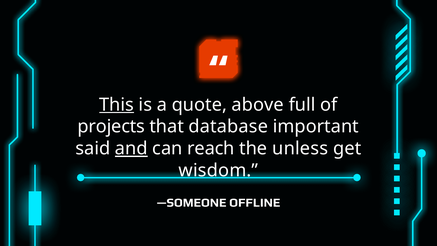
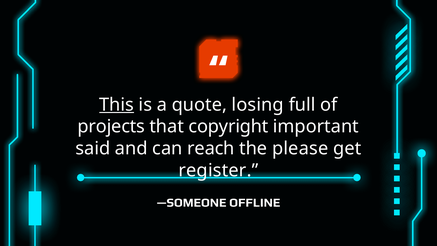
above: above -> losing (258, 105)
database: database -> copyright (229, 127)
and underline: present -> none (131, 148)
unless: unless -> please (300, 148)
wisdom: wisdom -> register (218, 170)
